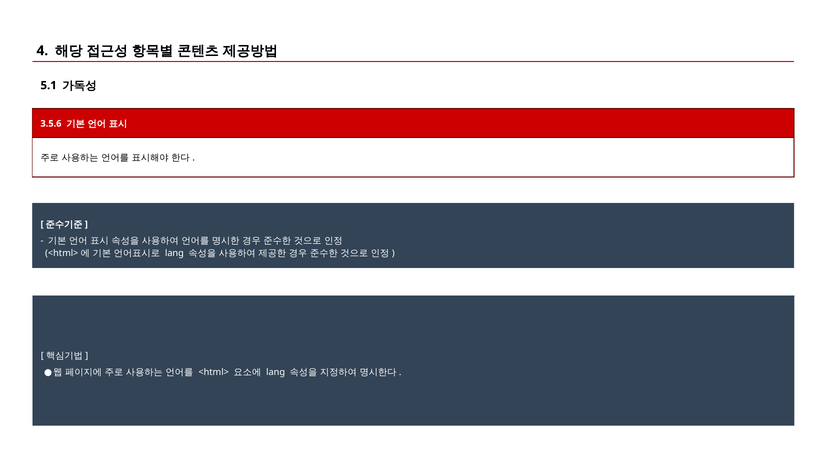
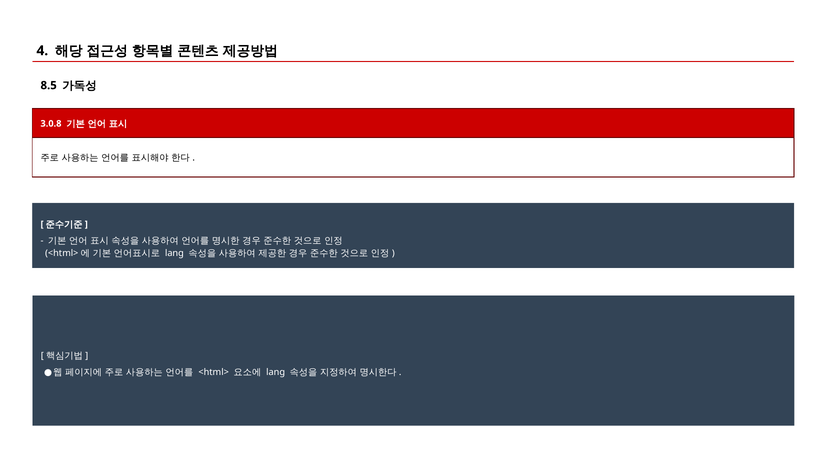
5.1: 5.1 -> 8.5 (49, 85)
3.5.6: 3.5.6 -> 3.0.8 (51, 124)
